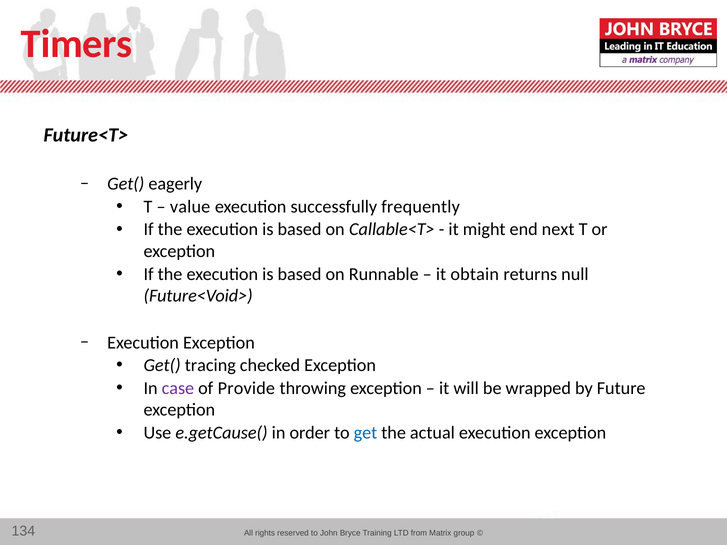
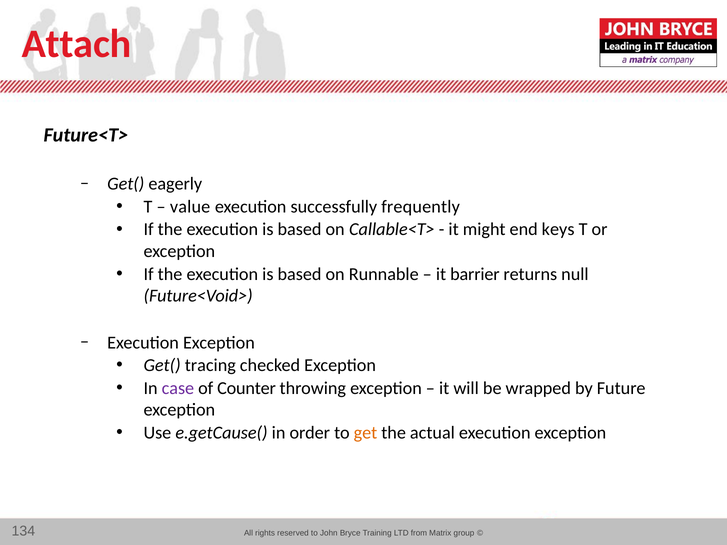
Timers: Timers -> Attach (77, 44)
next: next -> keys (558, 230)
obtain: obtain -> barrier (475, 274)
Provide: Provide -> Counter (247, 388)
get colour: blue -> orange (365, 433)
